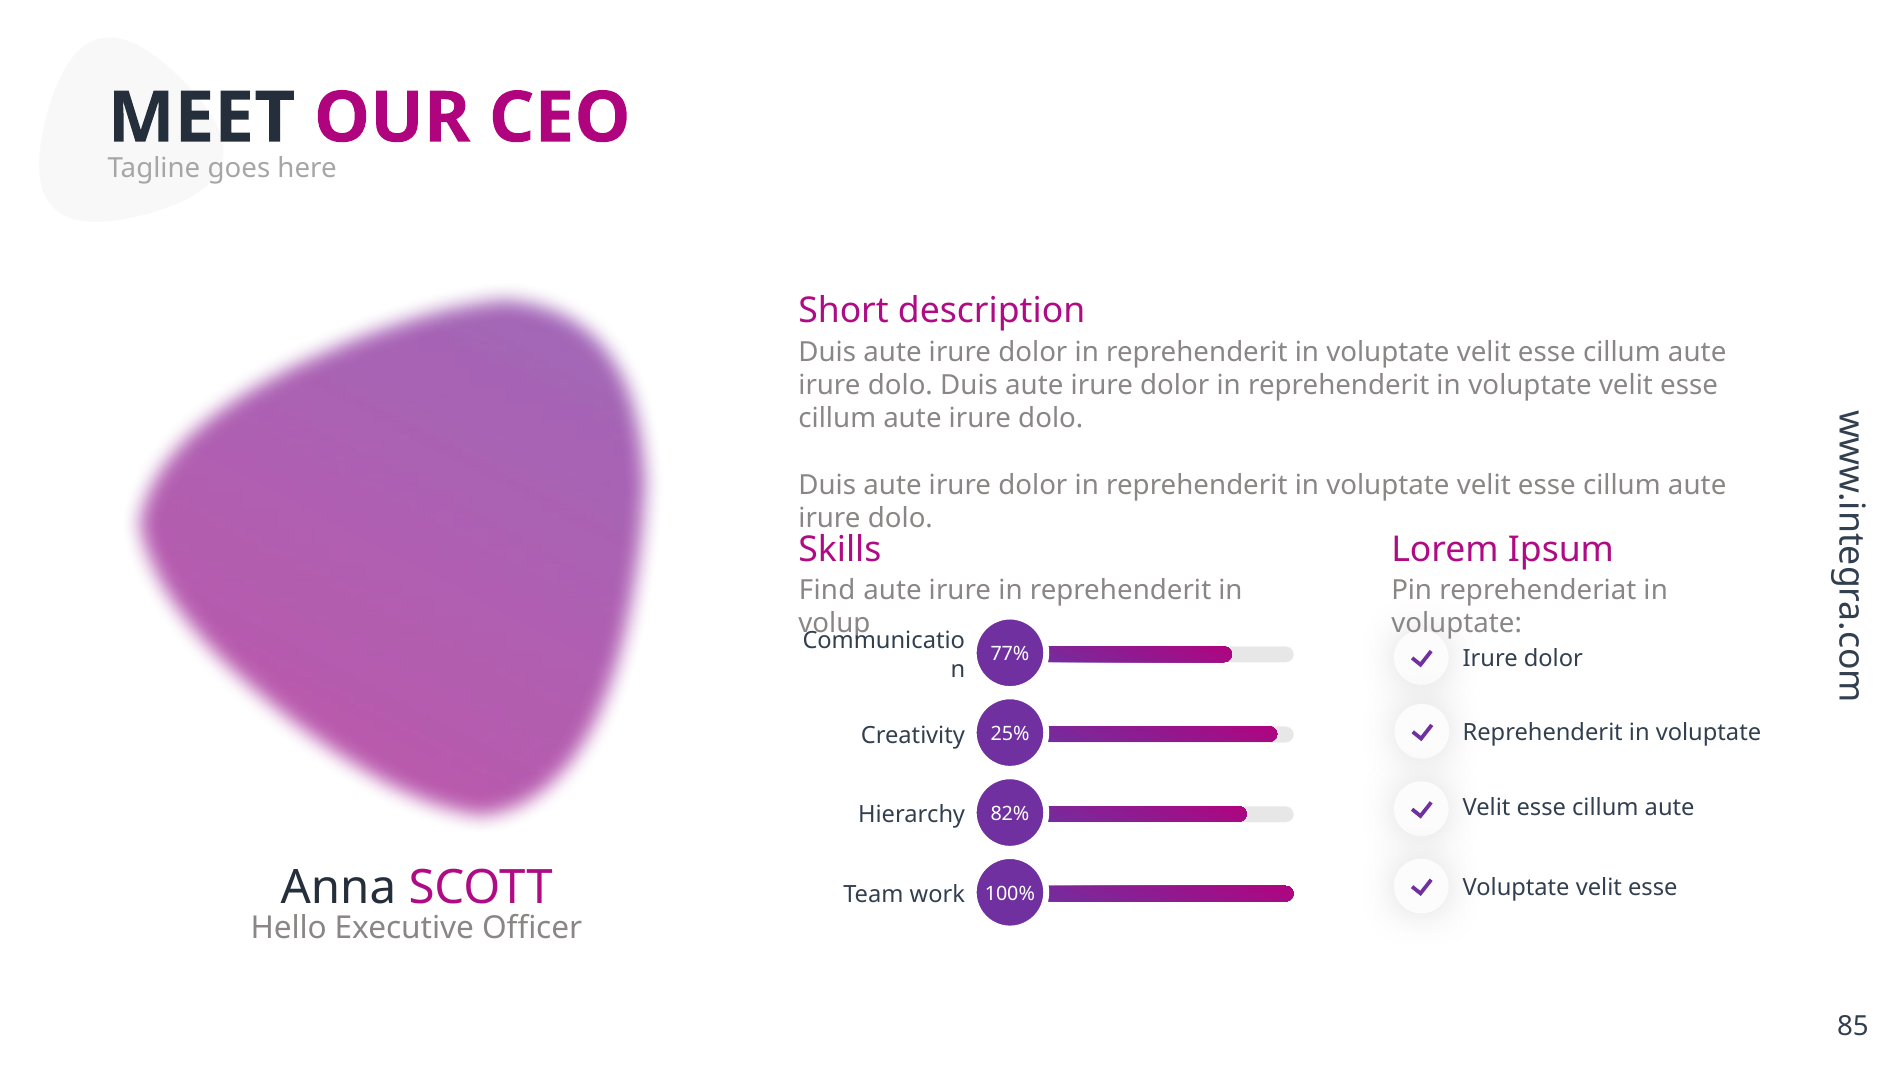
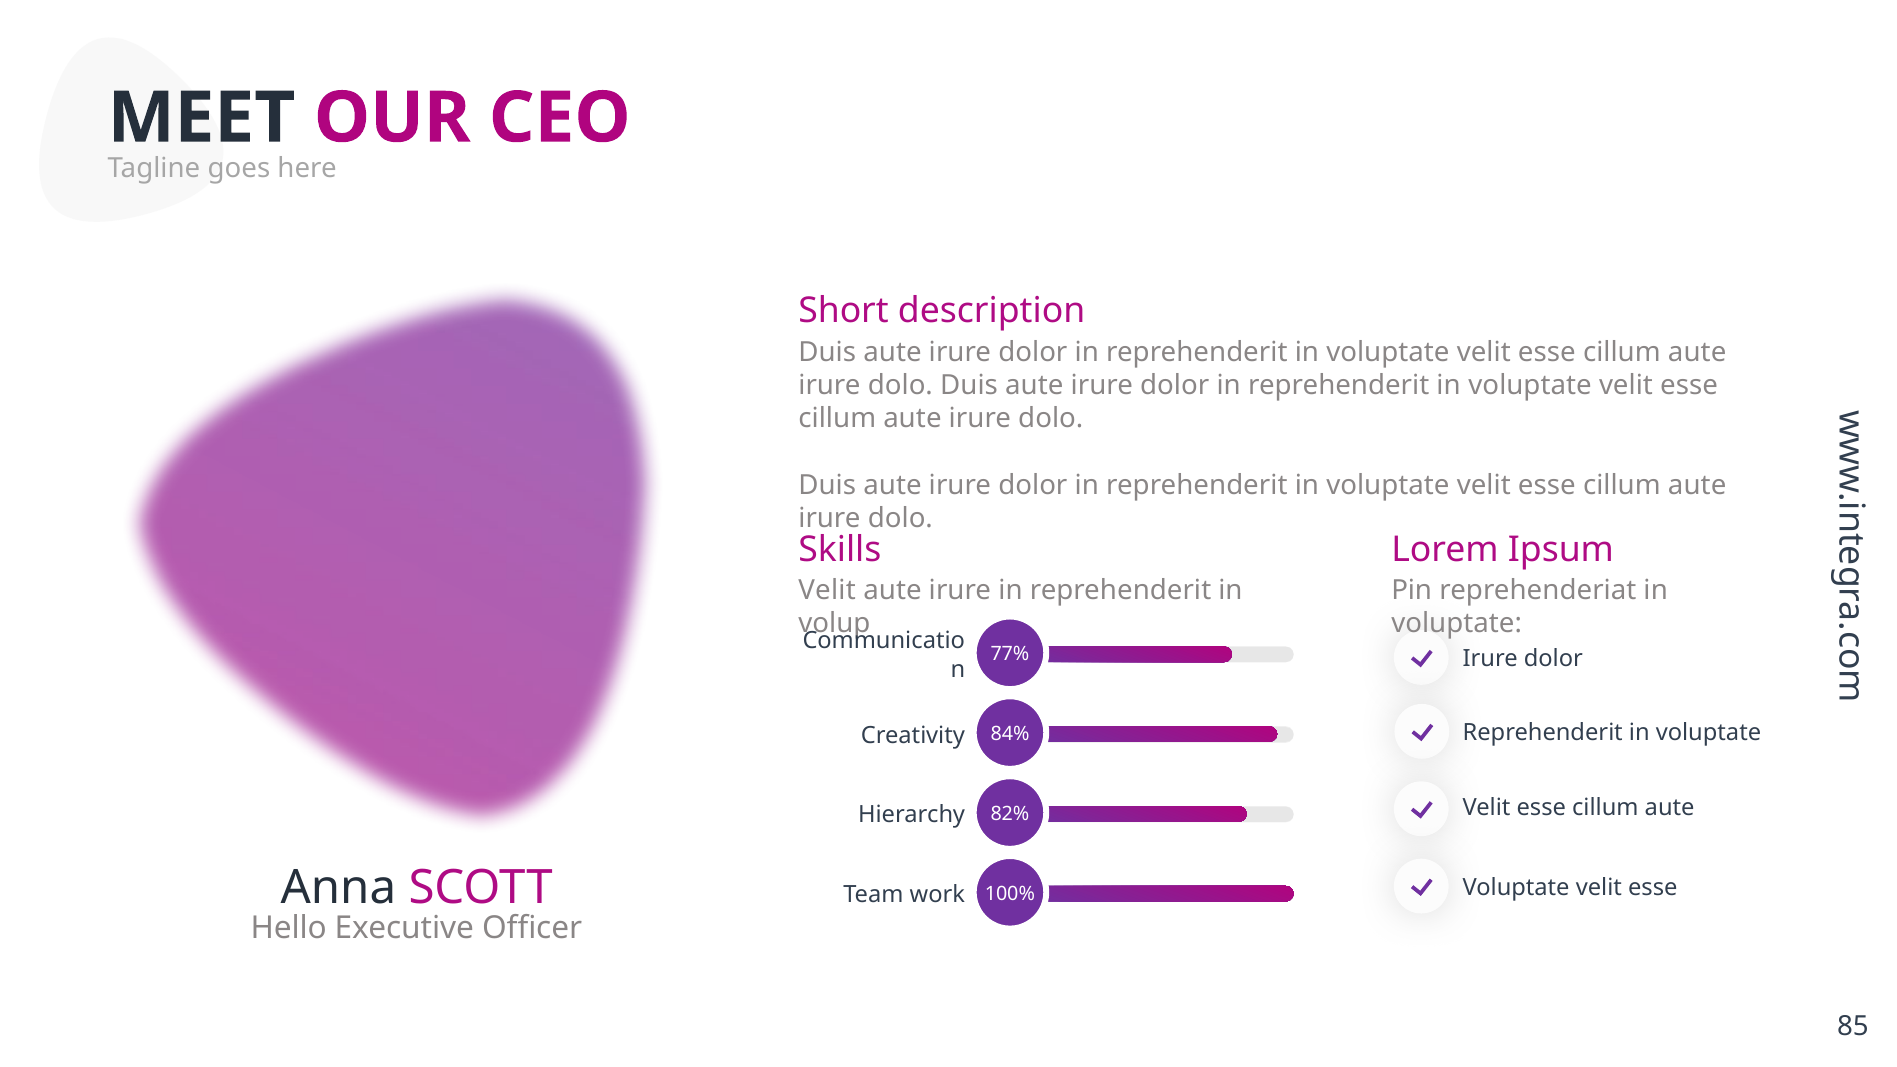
Find: Find -> Velit (827, 590)
25%: 25% -> 84% (1010, 734)
